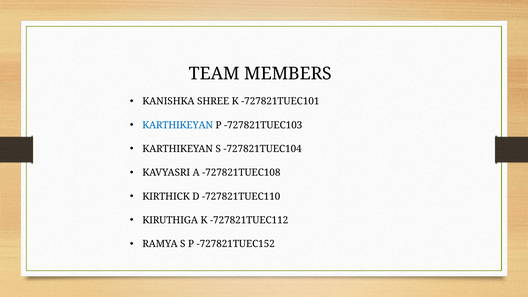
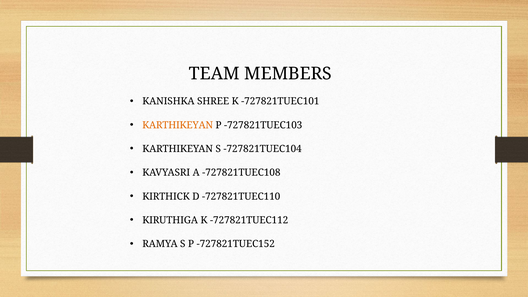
KARTHIKEYAN colour: blue -> orange (178, 125)
